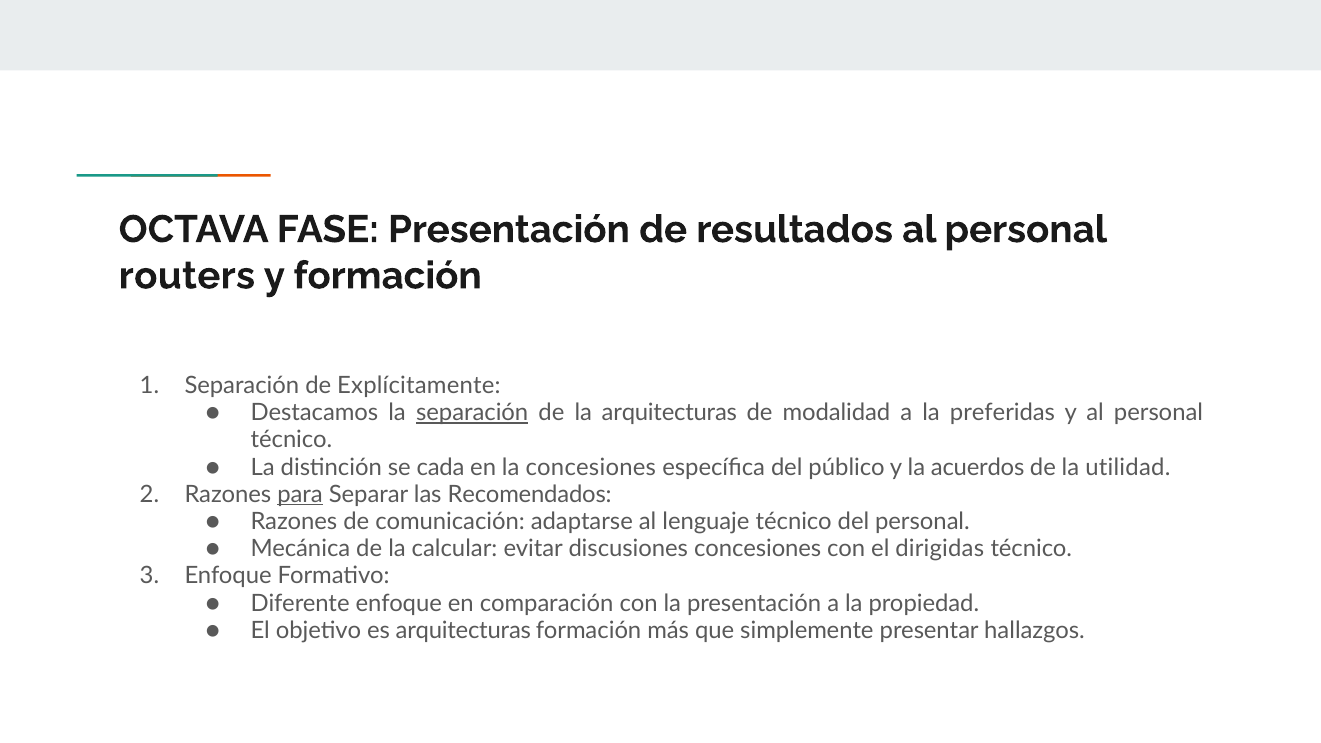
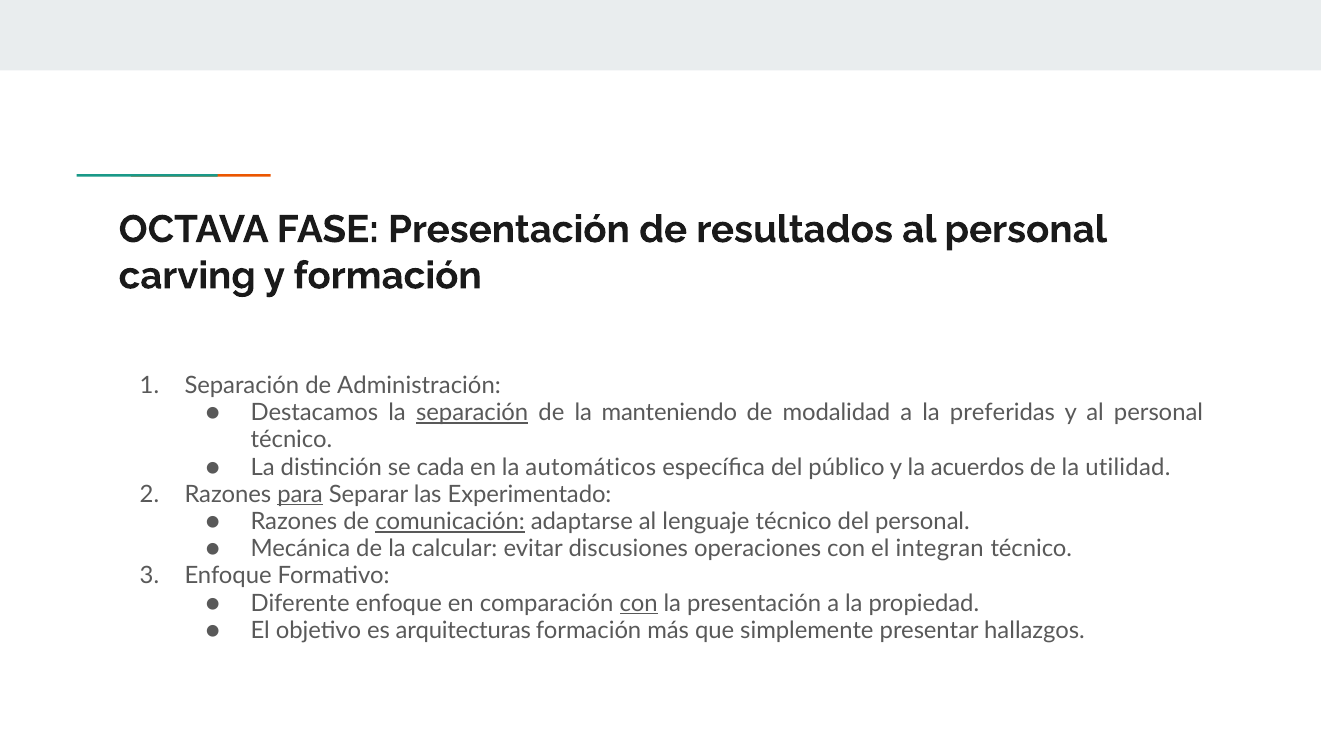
routers: routers -> carving (187, 276)
Explícitamente: Explícitamente -> Administración (419, 386)
la arquitecturas: arquitecturas -> manteniendo (669, 413)
la concesiones: concesiones -> automáticos (591, 467)
Recomendados: Recomendados -> Experimentado (530, 494)
comunicación underline: none -> present (450, 522)
discusiones concesiones: concesiones -> operaciones (758, 549)
dirigidas: dirigidas -> integran (940, 549)
con underline: none -> present (639, 603)
